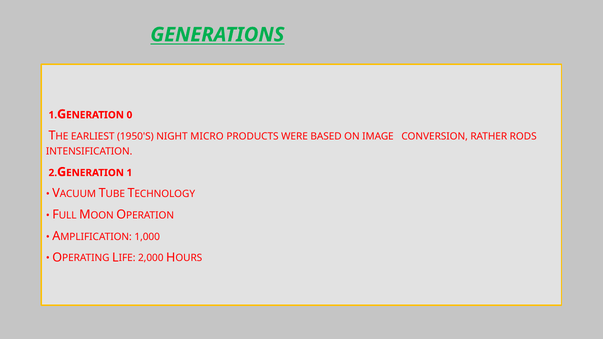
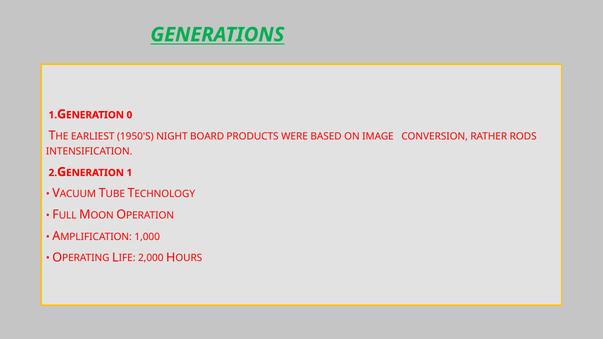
MICRO: MICRO -> BOARD (207, 136)
